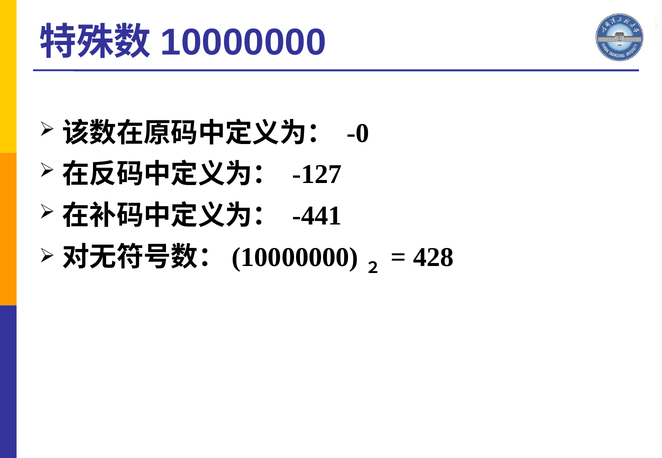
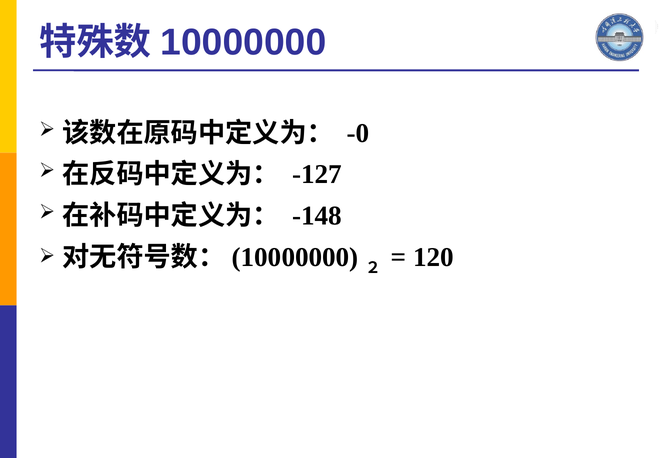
-441: -441 -> -148 (317, 216)
428: 428 -> 120 (433, 258)
